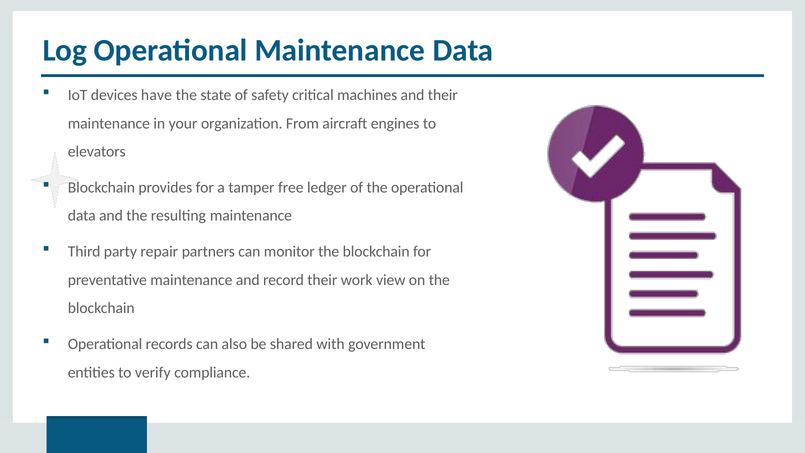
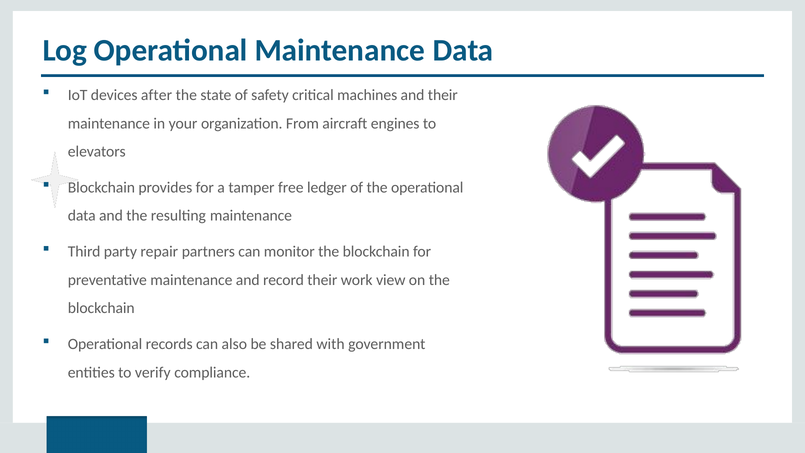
have: have -> after (157, 95)
